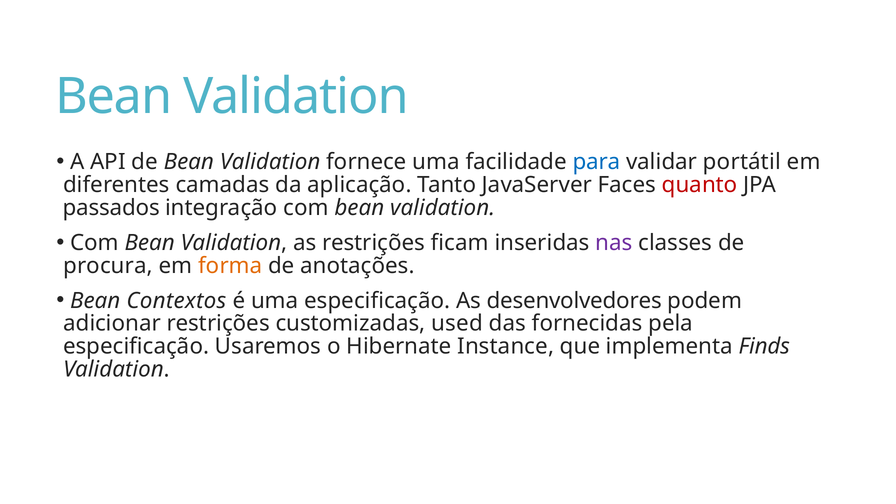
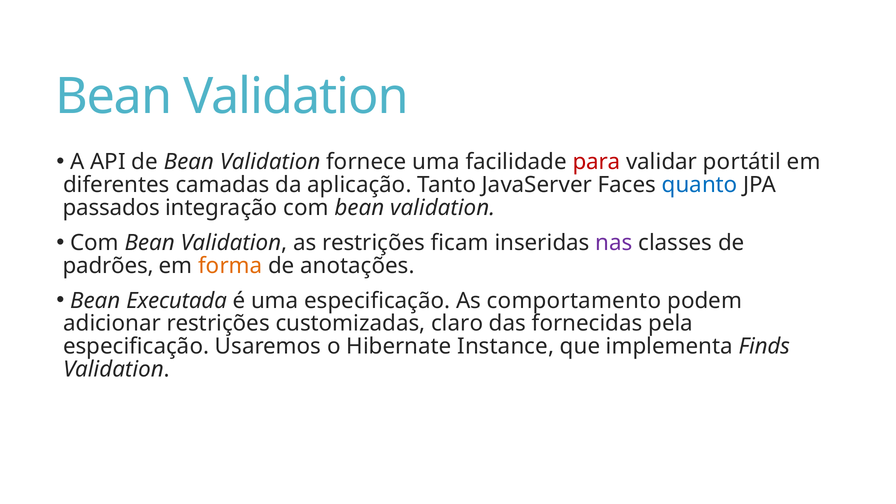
para colour: blue -> red (597, 162)
quanto colour: red -> blue (700, 185)
procura: procura -> padrões (108, 266)
Contextos: Contextos -> Executada (177, 301)
desenvolvedores: desenvolvedores -> comportamento (574, 301)
used: used -> claro (457, 324)
